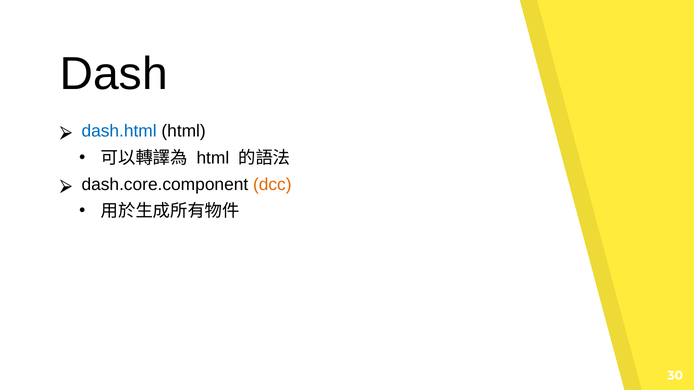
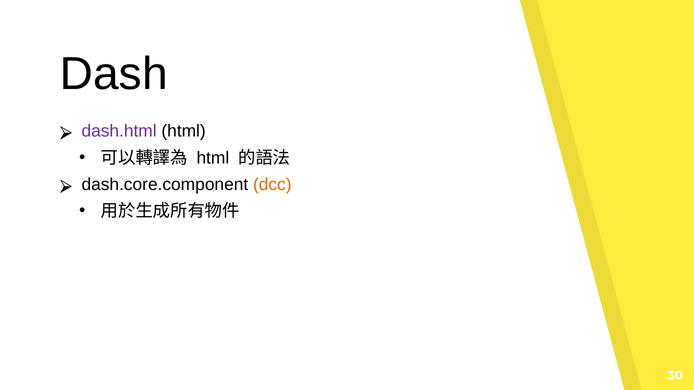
dash.html colour: blue -> purple (119, 131)
